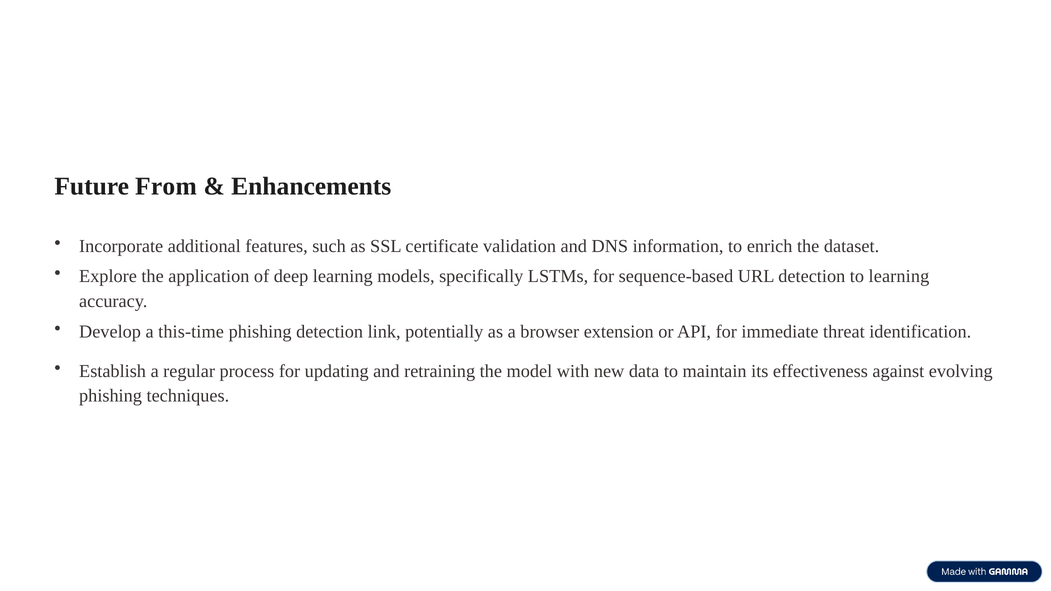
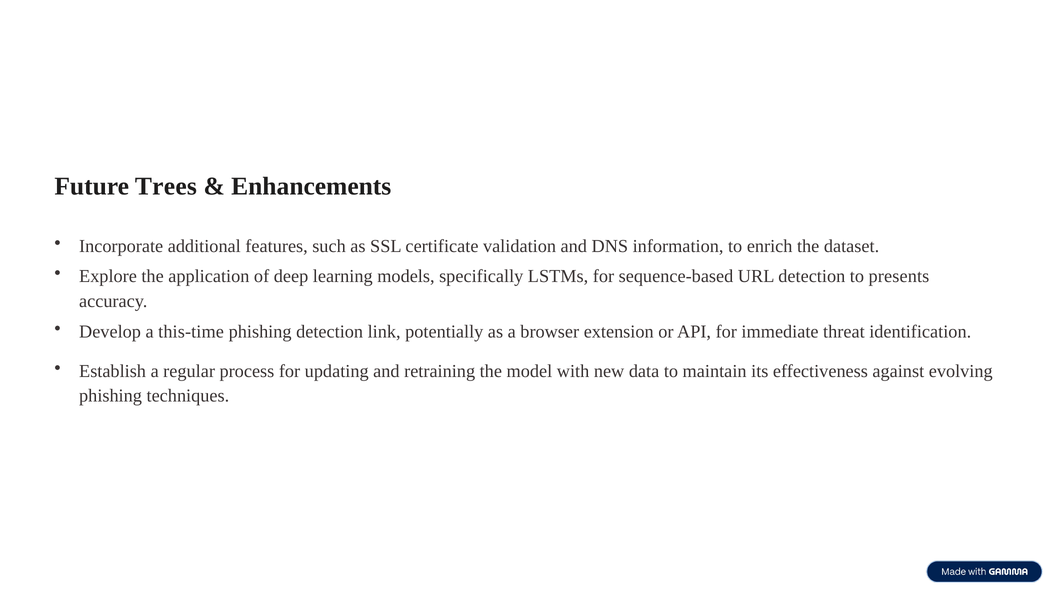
From: From -> Trees (166, 186)
to learning: learning -> presents (899, 276)
